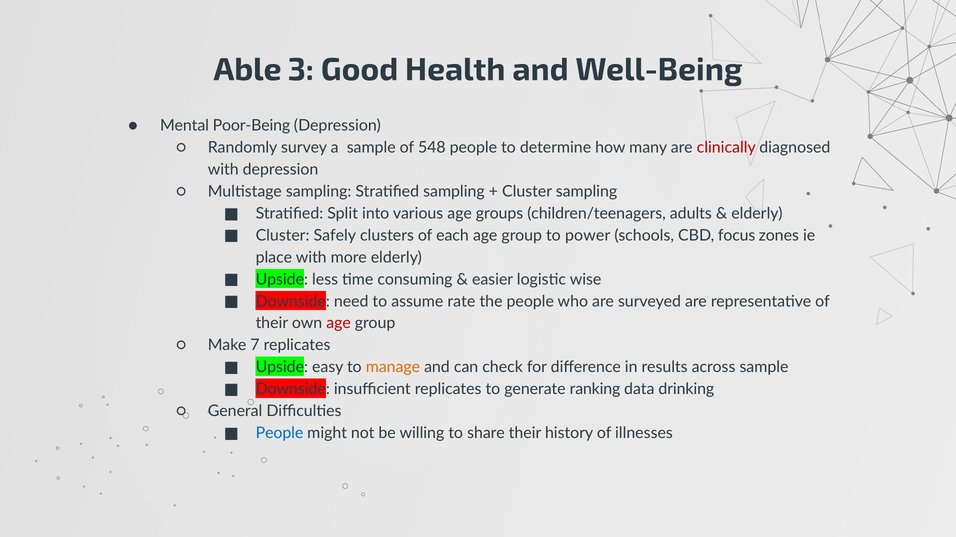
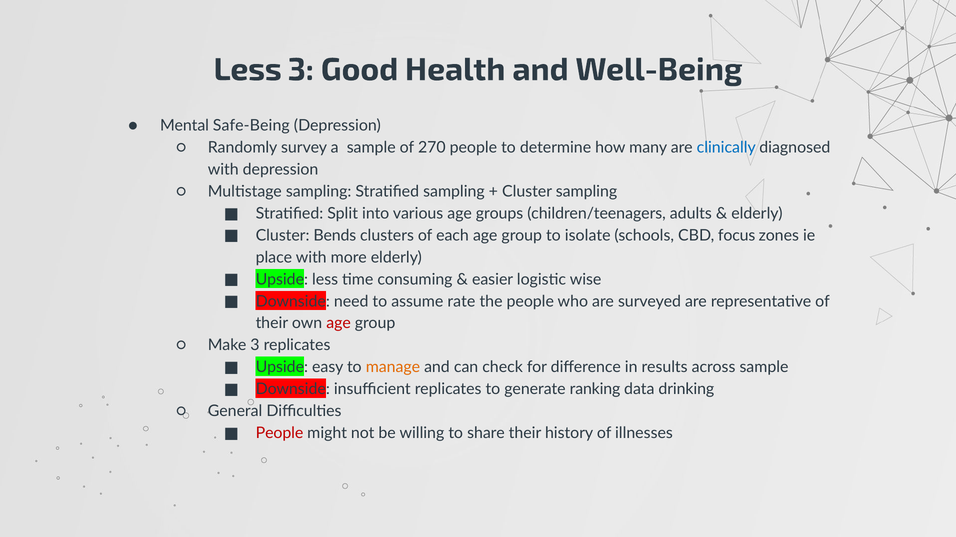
Able: Able -> Less (248, 70)
Poor-Being: Poor-Being -> Safe-Being (251, 126)
548: 548 -> 270 (432, 148)
clinically colour: red -> blue (726, 148)
Safely: Safely -> Bends (335, 236)
power: power -> isolate (588, 236)
Make 7: 7 -> 3 (255, 346)
People colour: blue -> red (279, 434)
